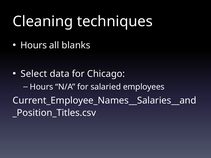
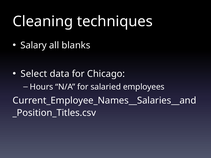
Hours: Hours -> Salary (34, 45)
